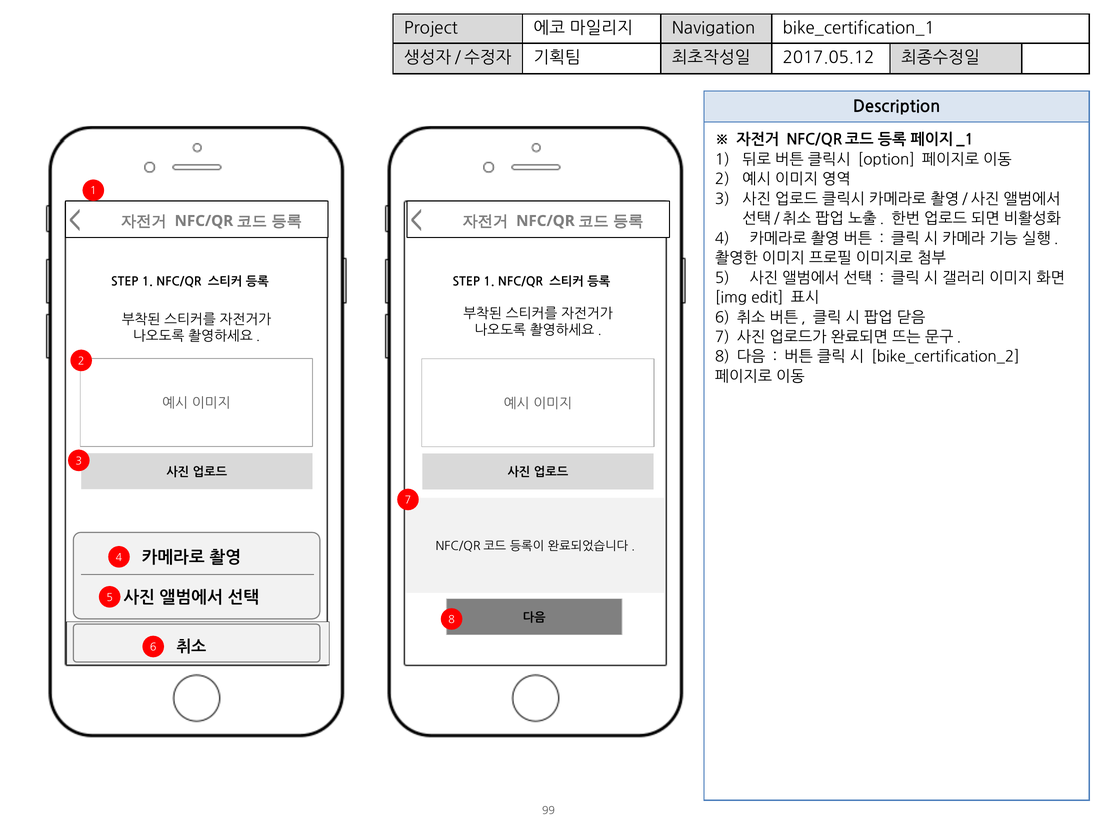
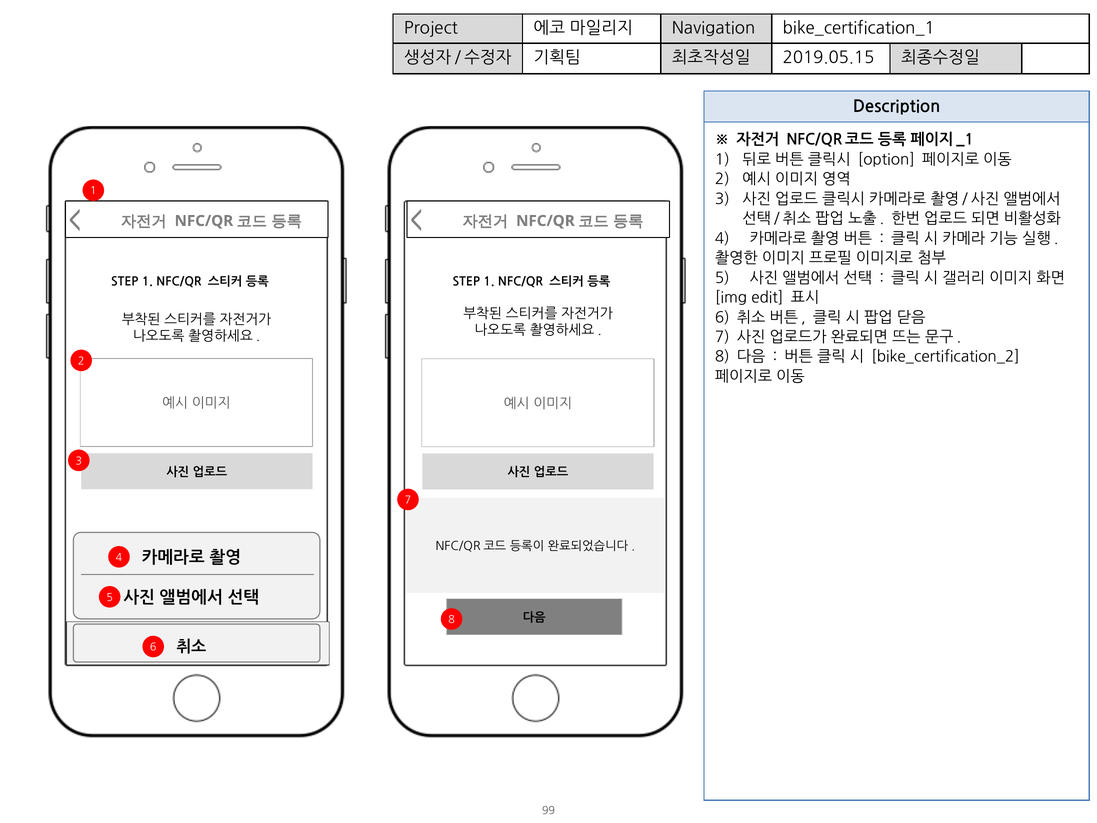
2017.05.12: 2017.05.12 -> 2019.05.15 (829, 58)
